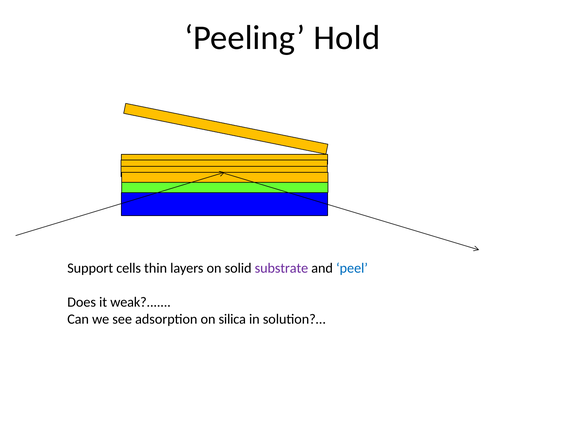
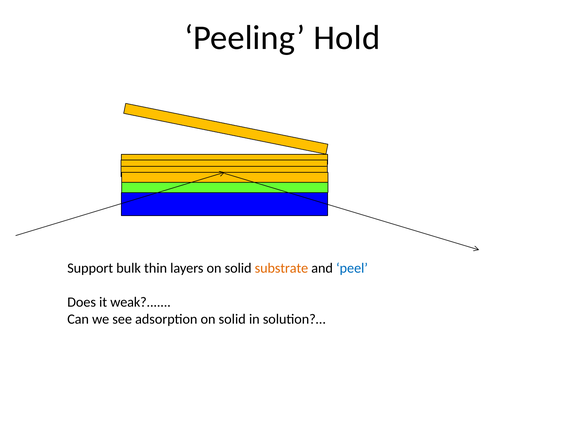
cells: cells -> bulk (129, 268)
substrate colour: purple -> orange (281, 268)
adsorption on silica: silica -> solid (232, 319)
